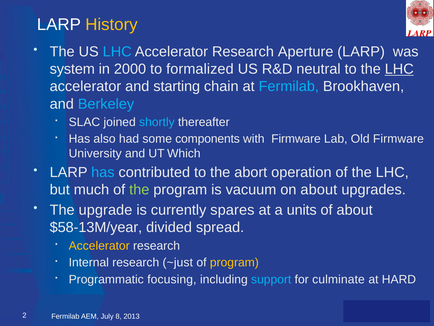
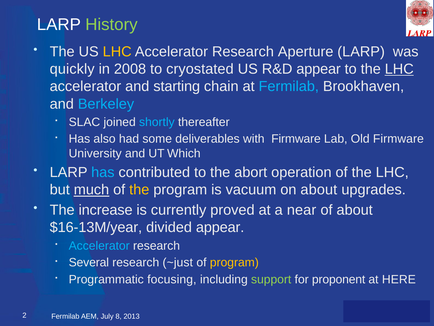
History colour: yellow -> light green (111, 25)
LHC colour: light blue -> yellow (117, 52)
system: system -> quickly (72, 69)
2000: 2000 -> 2008 (130, 69)
formalized: formalized -> cryostated (200, 69)
R&D neutral: neutral -> appear (319, 69)
components: components -> deliverables (207, 139)
much underline: none -> present (91, 190)
the colour: light green -> yellow (139, 190)
upgrade: upgrade -> increase (106, 210)
spares: spares -> proved (232, 210)
units: units -> near (302, 210)
$58-13M/year: $58-13M/year -> $16-13M/year (96, 227)
divided spread: spread -> appear (220, 227)
Accelerator colour: yellow -> light blue (99, 245)
Internal: Internal -> Several (89, 262)
support colour: light blue -> light green (271, 279)
culminate: culminate -> proponent (339, 279)
HARD: HARD -> HERE (399, 279)
